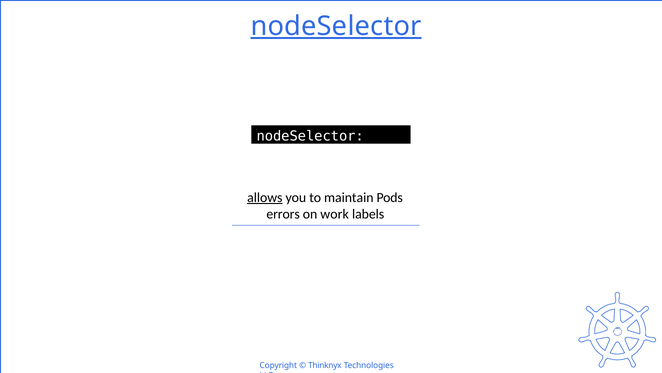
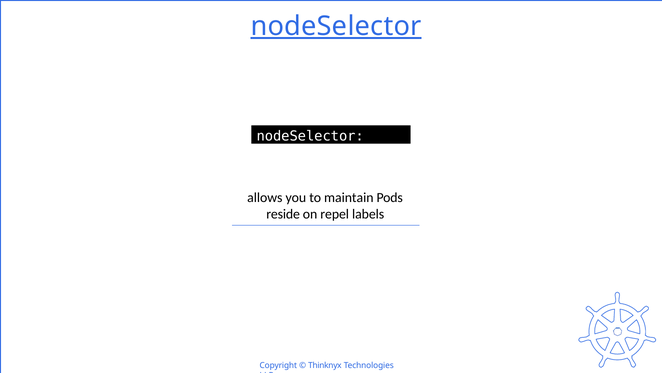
allows underline: present -> none (265, 197)
errors: errors -> reside (283, 214)
work: work -> repel (335, 214)
